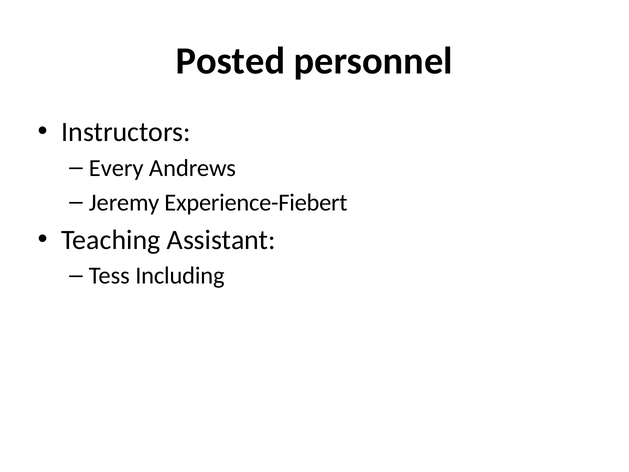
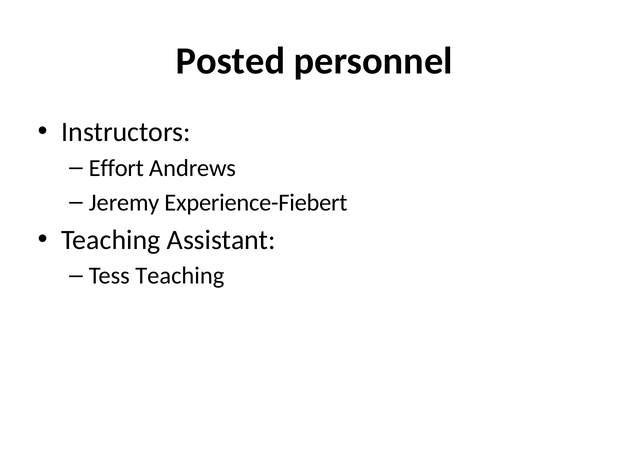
Every: Every -> Effort (116, 168)
Tess Including: Including -> Teaching (180, 276)
